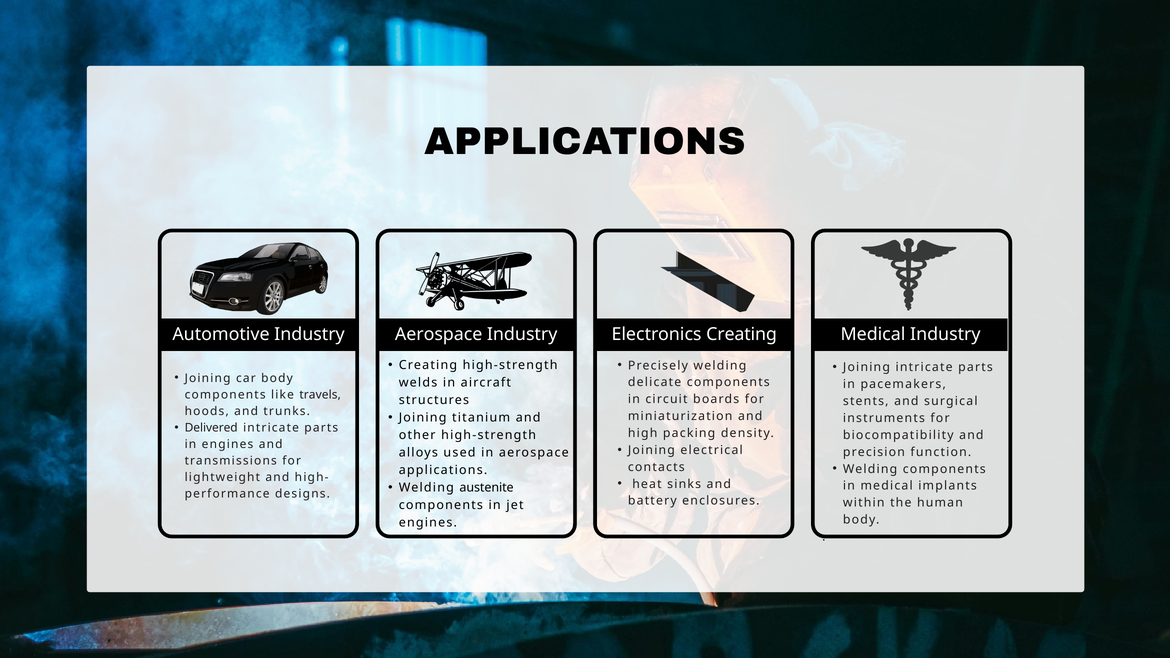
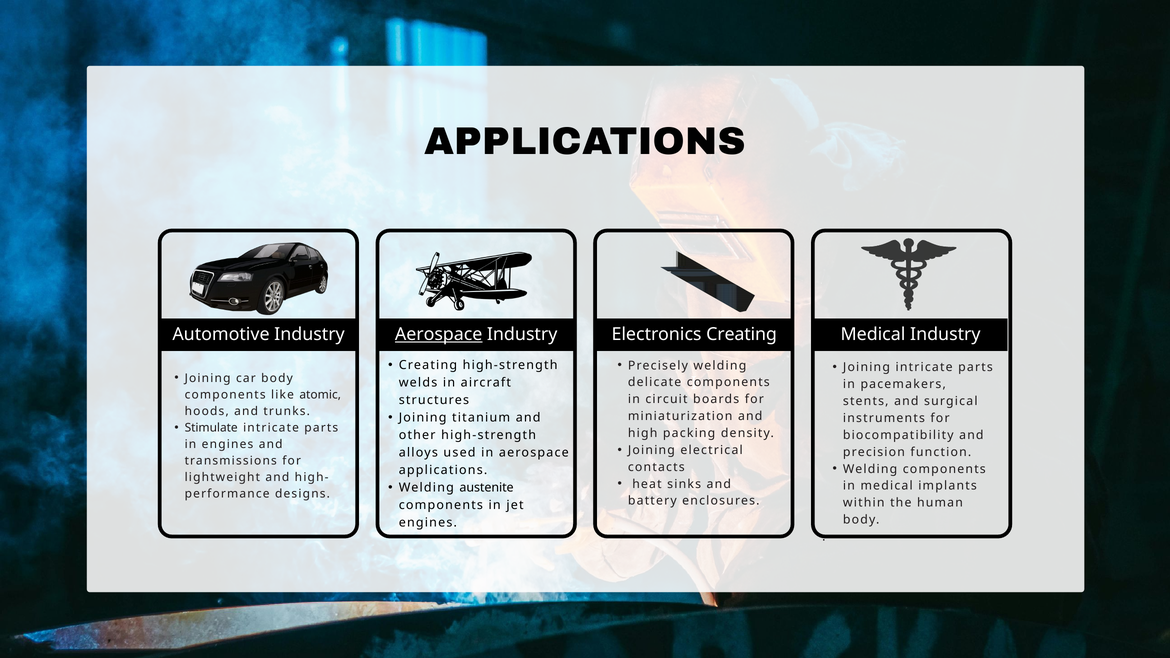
Aerospace underline: none -> present (439, 335)
travels: travels -> atomic (320, 395)
Delivered: Delivered -> Stimulate (211, 428)
